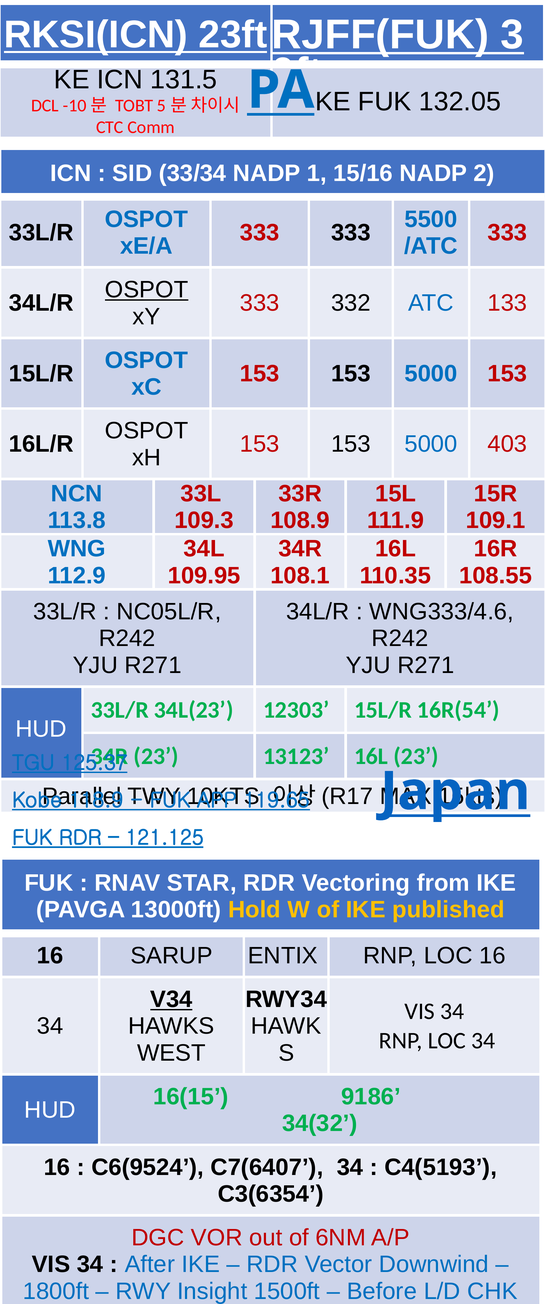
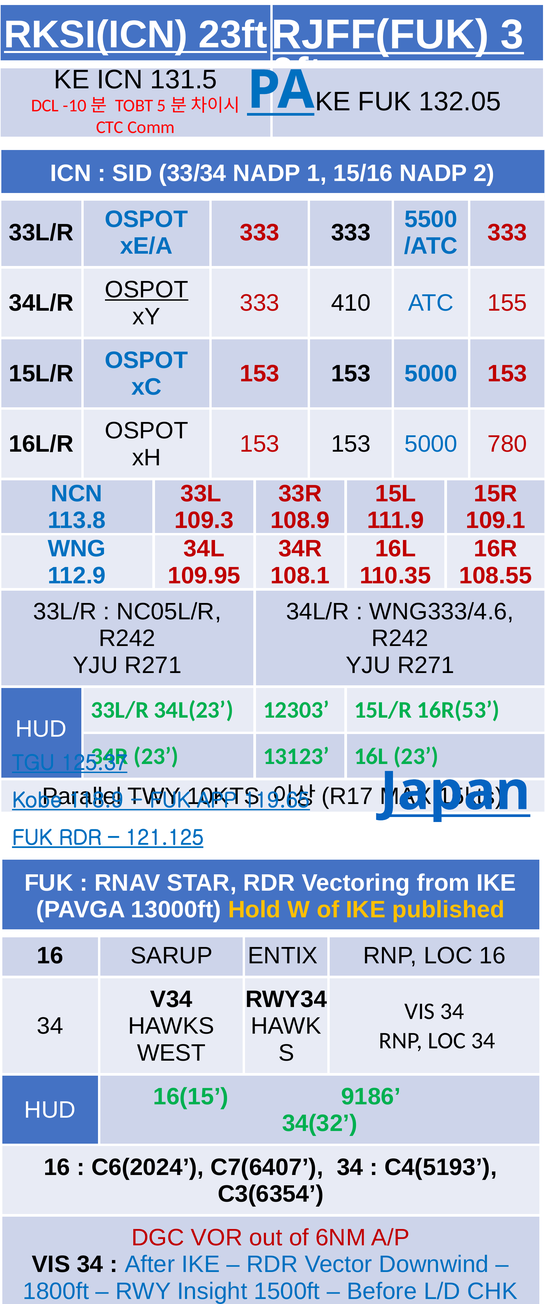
332: 332 -> 410 (351, 303)
133: 133 -> 155 (507, 303)
403: 403 -> 780 (507, 444)
16R(54: 16R(54 -> 16R(53 (458, 710)
V34 underline: present -> none (171, 999)
C6(9524: C6(9524 -> C6(2024 (148, 1167)
